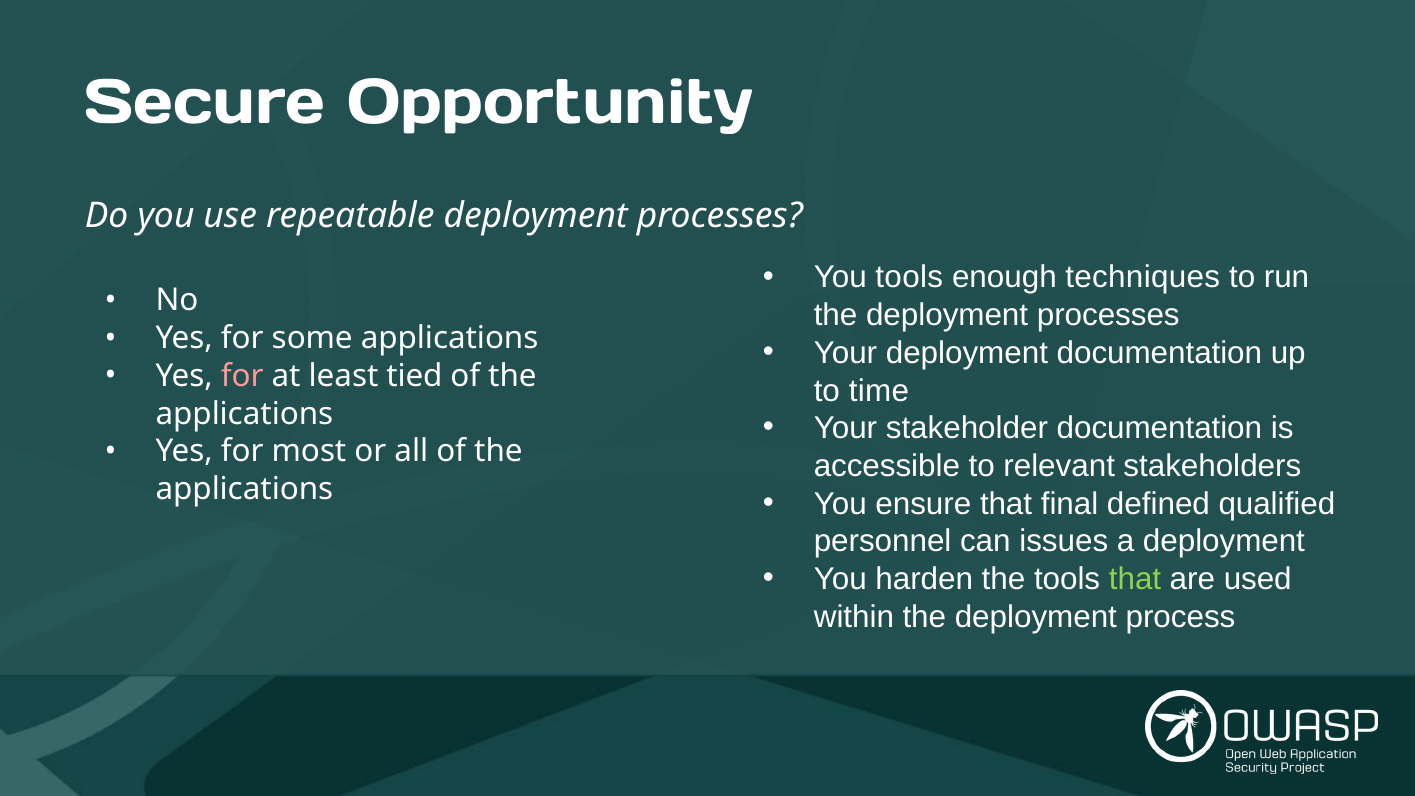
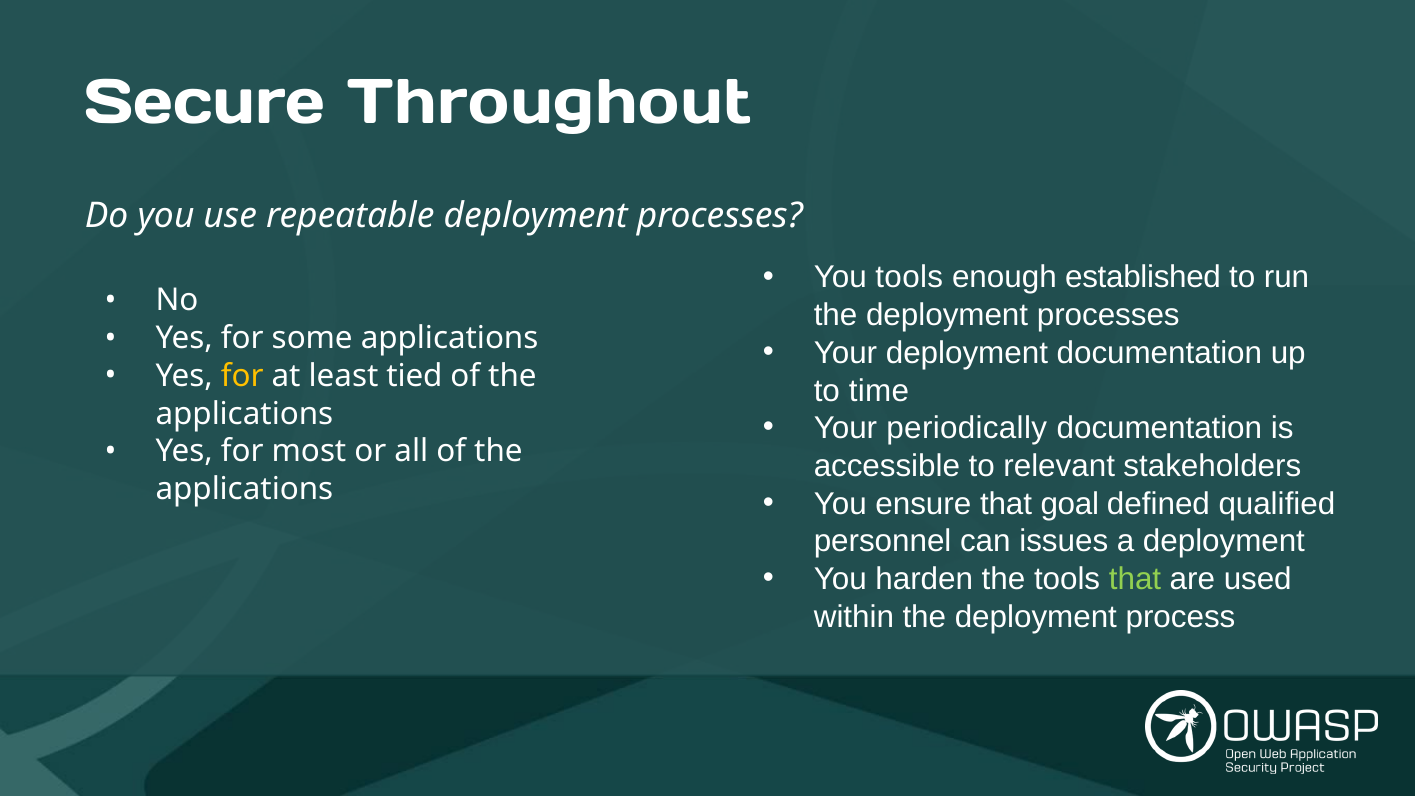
Opportunity: Opportunity -> Throughout (550, 103)
techniques: techniques -> established (1143, 278)
for colour: pink -> yellow (242, 376)
stakeholder: stakeholder -> periodically (967, 428)
final: final -> goal (1070, 504)
